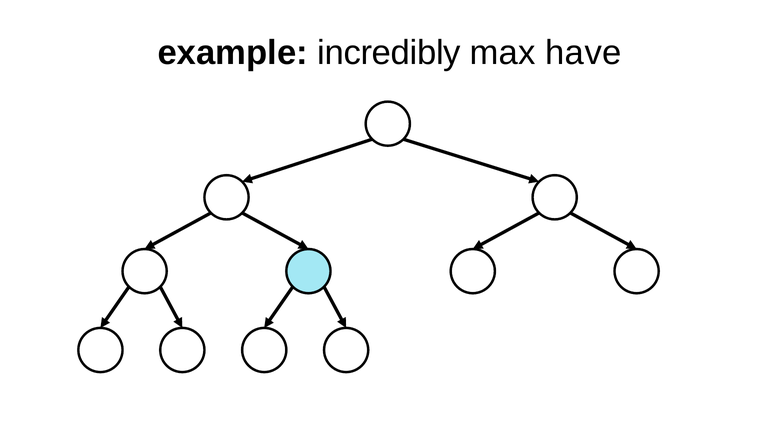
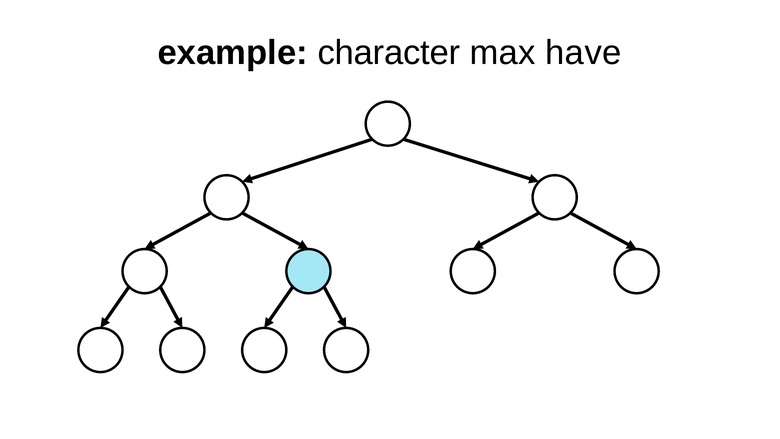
incredibly: incredibly -> character (389, 53)
